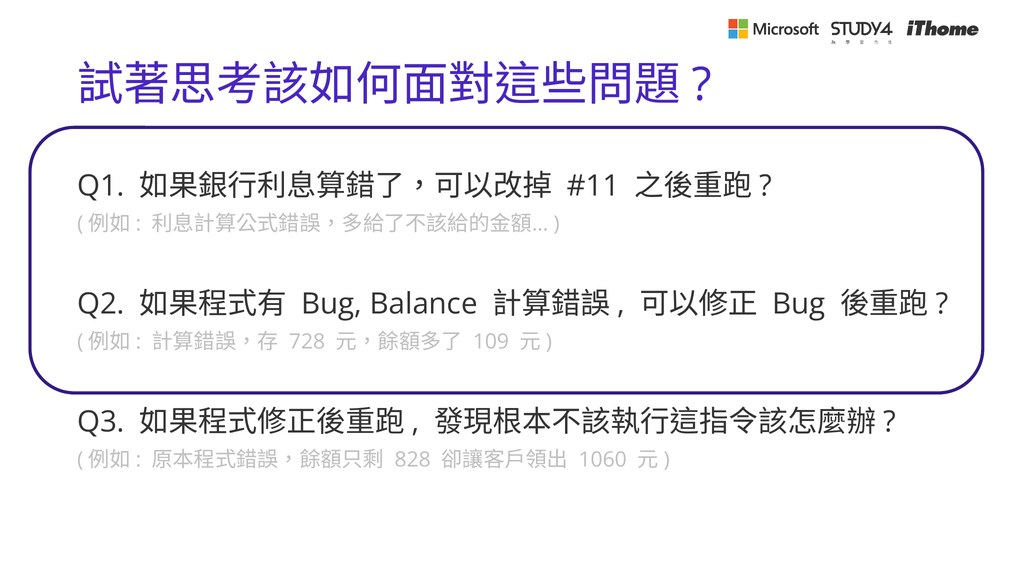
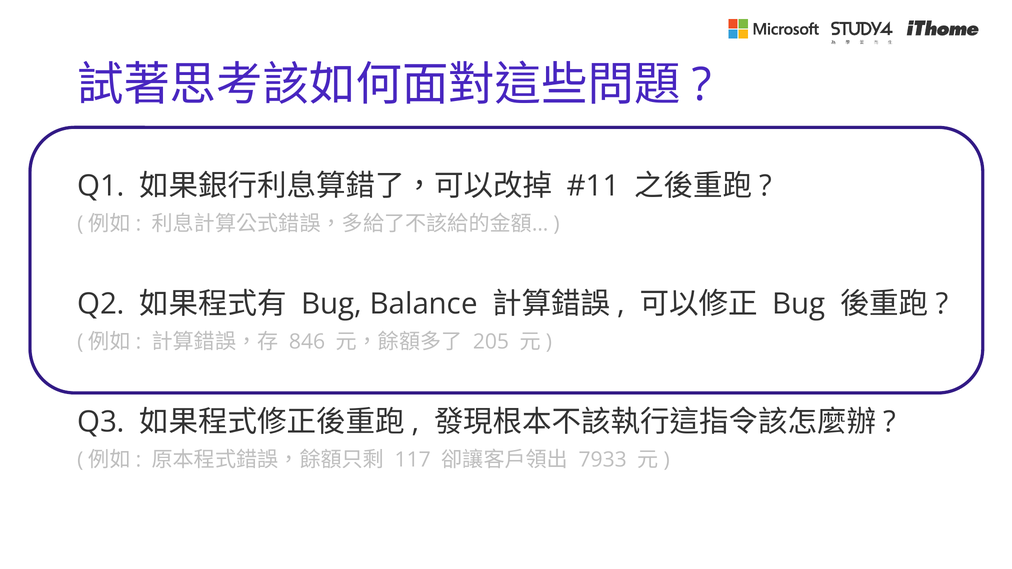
728: 728 -> 846 (307, 342)
109: 109 -> 205 (491, 342)
828: 828 -> 117 (413, 460)
1060: 1060 -> 7933 (603, 460)
